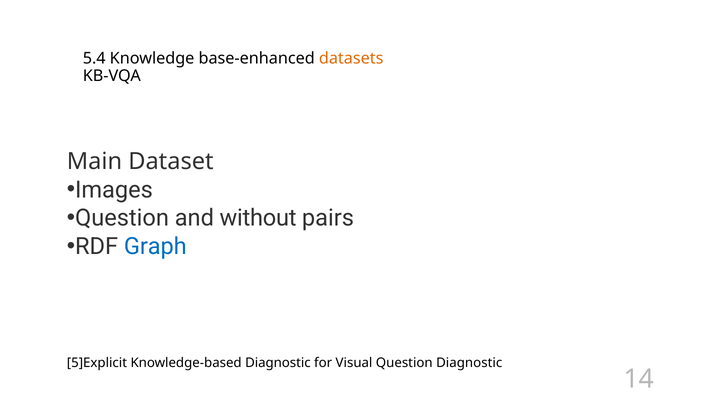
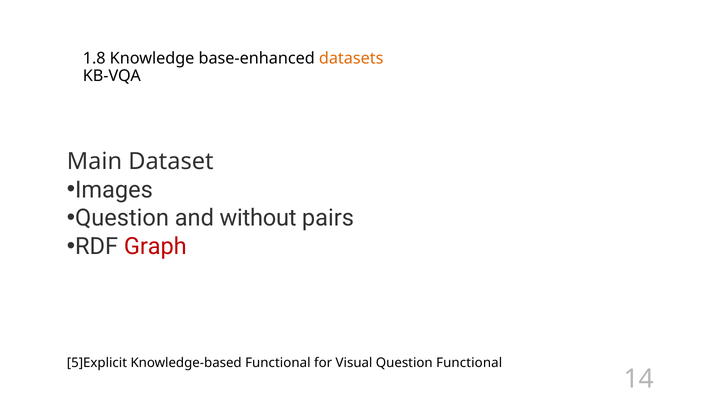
5.4: 5.4 -> 1.8 (94, 59)
Graph colour: blue -> red (155, 247)
Knowledge-based Diagnostic: Diagnostic -> Functional (278, 363)
Question Diagnostic: Diagnostic -> Functional (469, 363)
